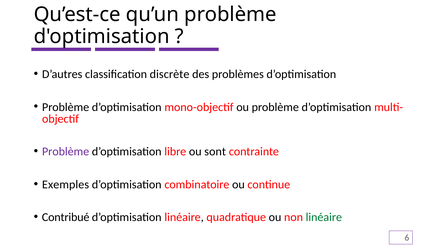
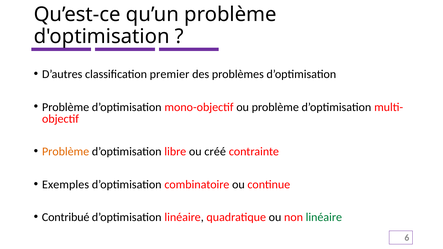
discrète: discrète -> premier (170, 74)
Problème colour: purple -> orange (66, 152)
sont: sont -> créé (215, 152)
